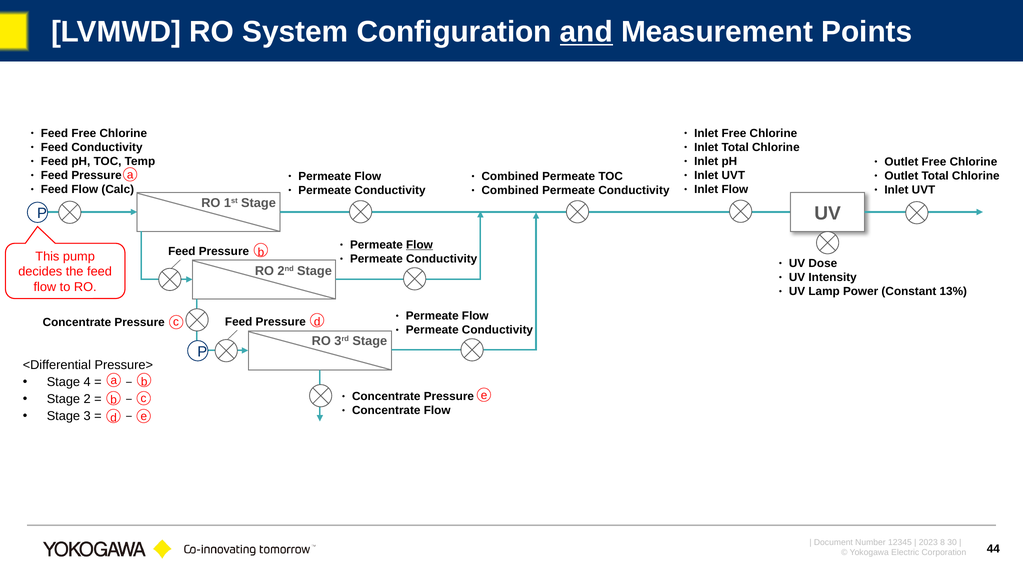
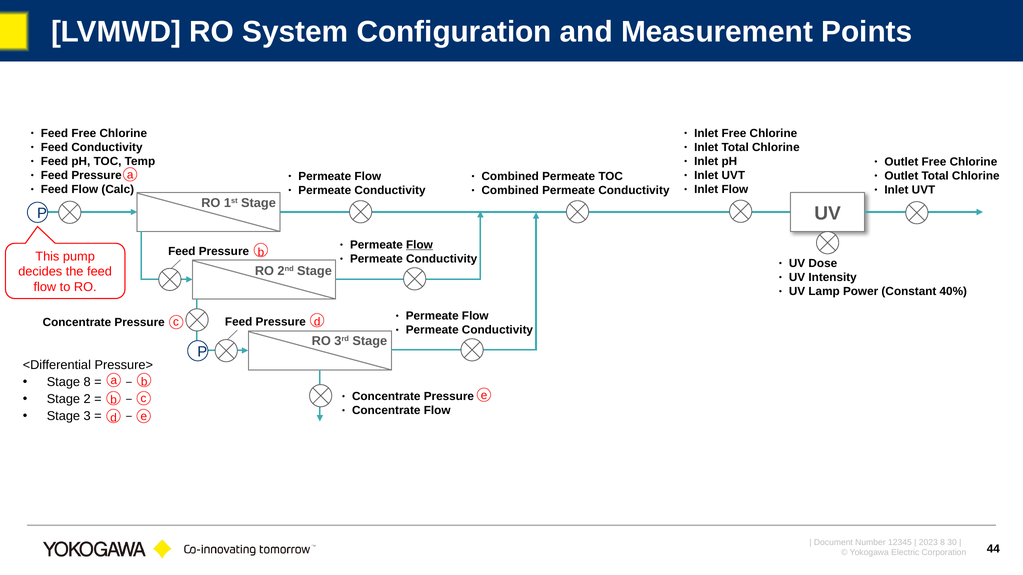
and underline: present -> none (586, 32)
13%: 13% -> 40% (953, 292)
Stage 4: 4 -> 8 (87, 382)
